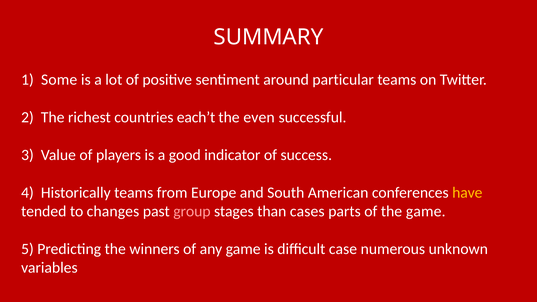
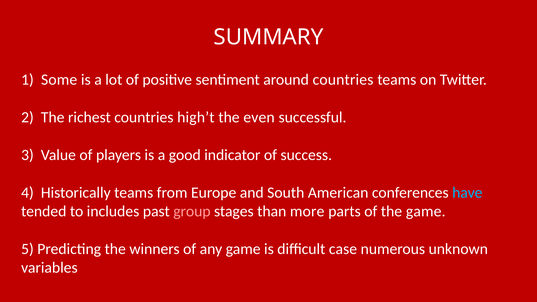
around particular: particular -> countries (343, 80)
each’t: each’t -> high’t (196, 117)
have colour: yellow -> light blue (467, 193)
changes: changes -> includes (113, 211)
cases: cases -> more (307, 211)
